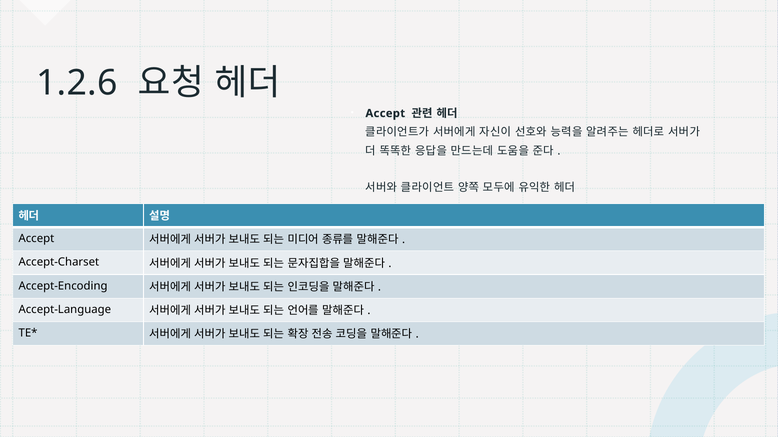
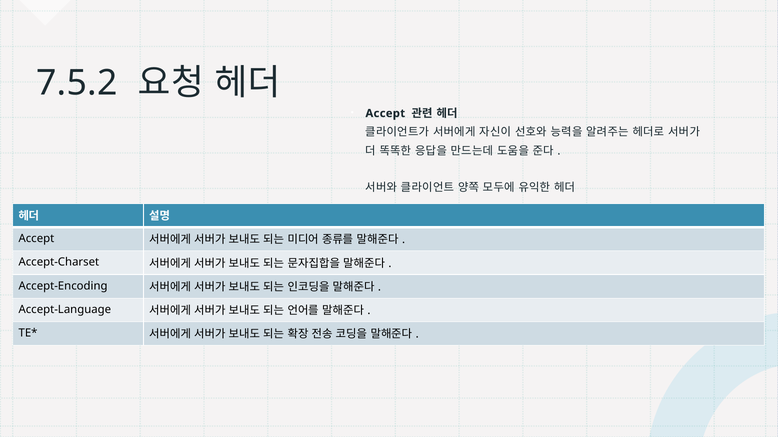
1.2.6: 1.2.6 -> 7.5.2 (77, 83)
